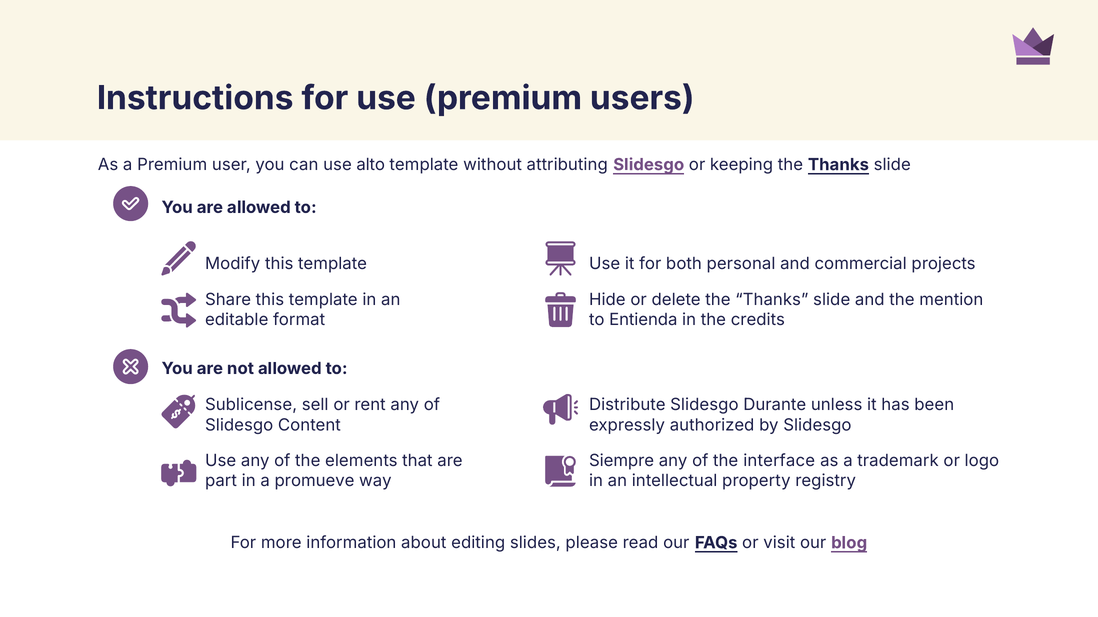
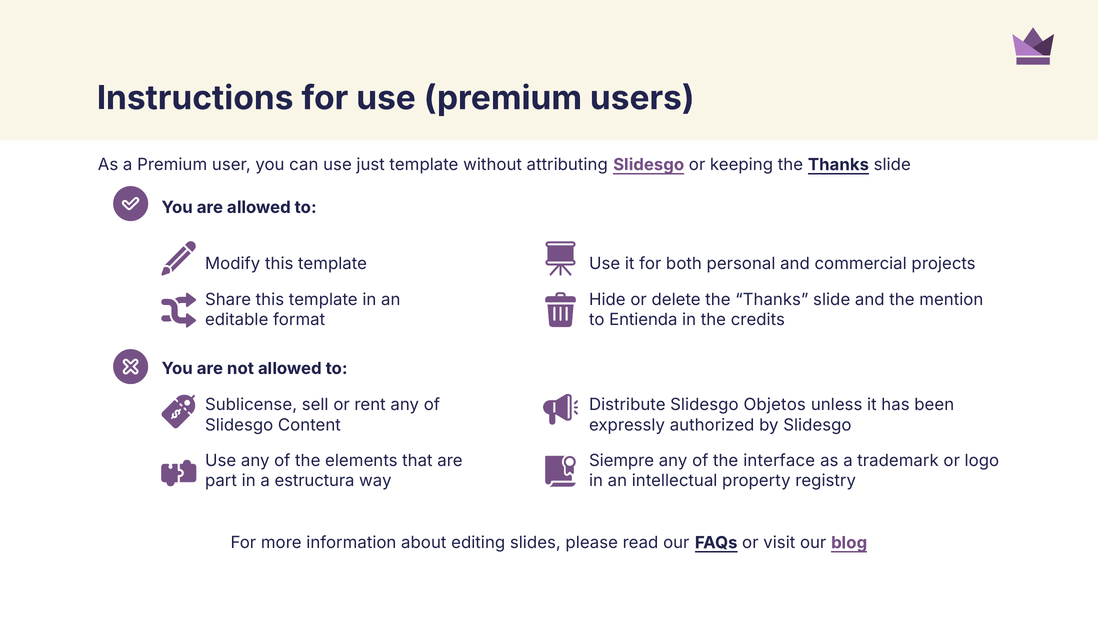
alto: alto -> just (371, 165)
Durante: Durante -> Objetos (775, 405)
promueve: promueve -> estructura (315, 481)
